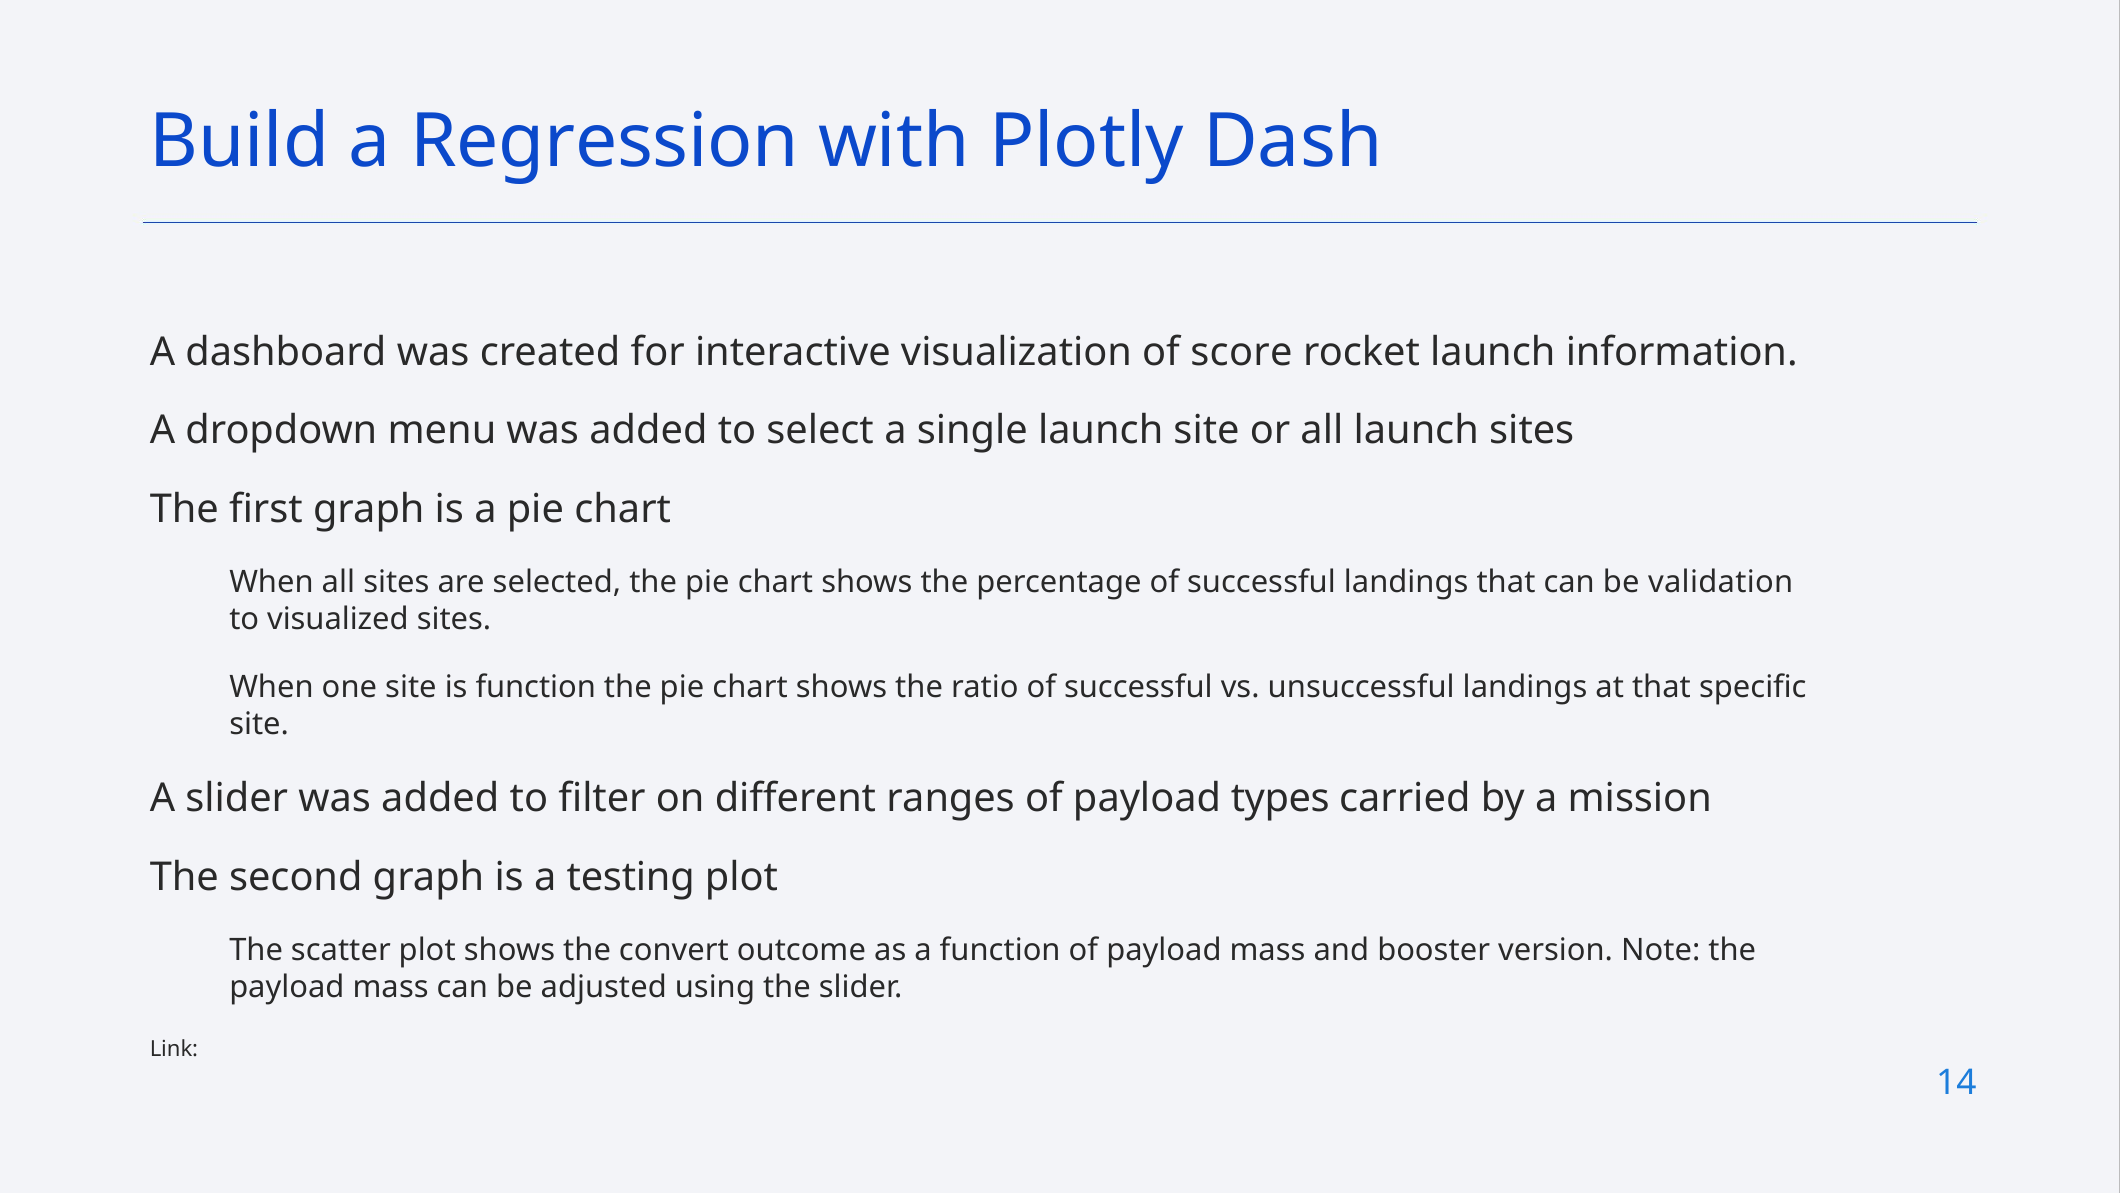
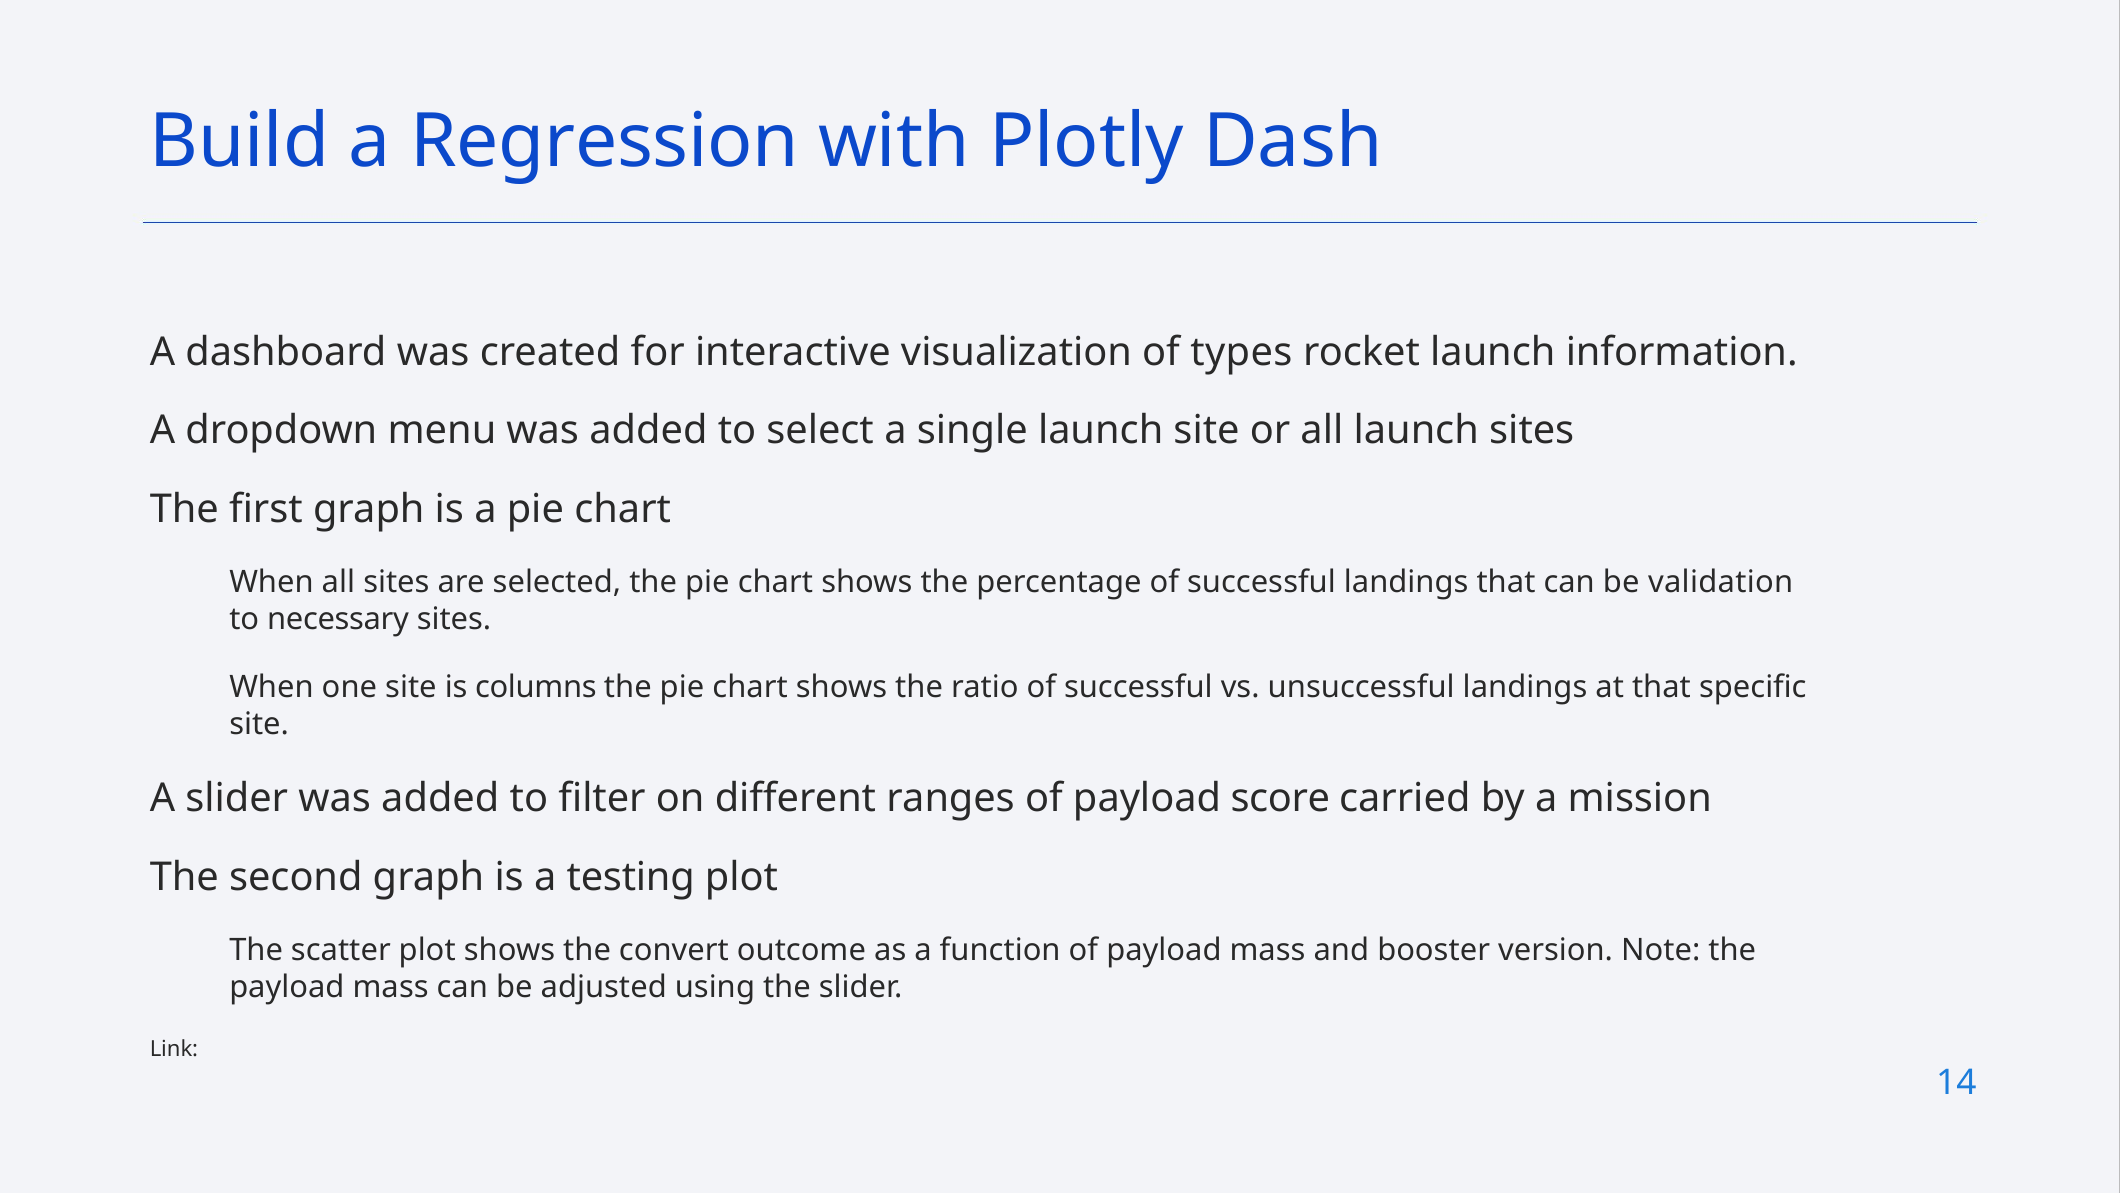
score: score -> types (1241, 352)
visualized: visualized -> necessary (338, 619)
is function: function -> columns (536, 687)
types: types -> score (1280, 798)
